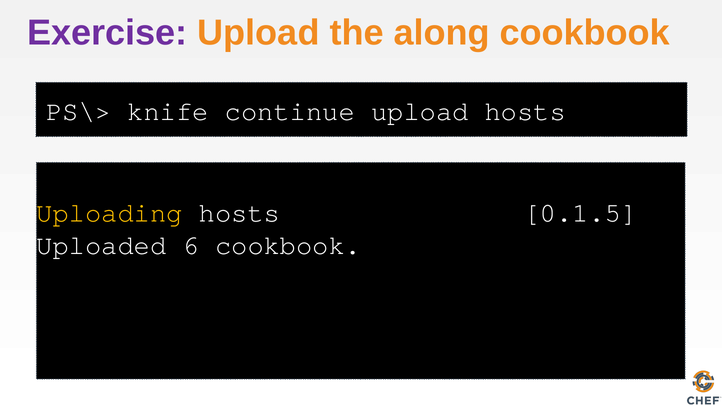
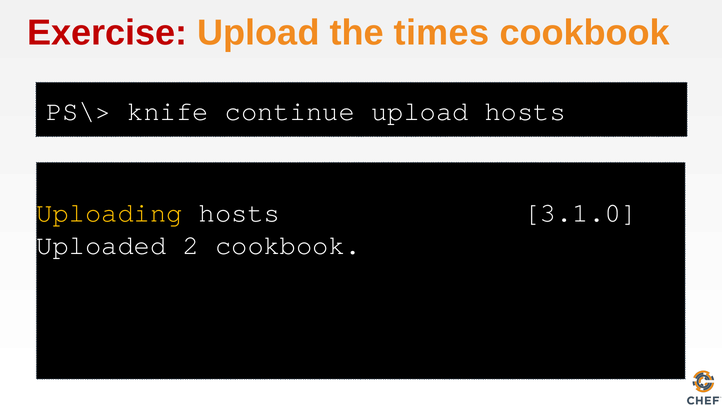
Exercise colour: purple -> red (107, 33)
along: along -> times (441, 33)
0.1.5: 0.1.5 -> 3.1.0 (580, 213)
6: 6 -> 2 (191, 246)
